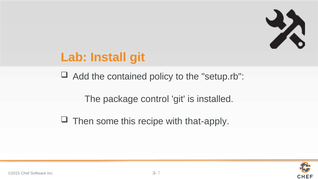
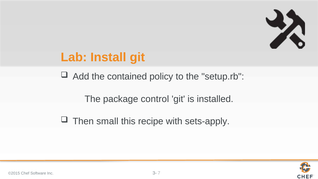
some: some -> small (107, 121)
that-apply: that-apply -> sets-apply (207, 121)
